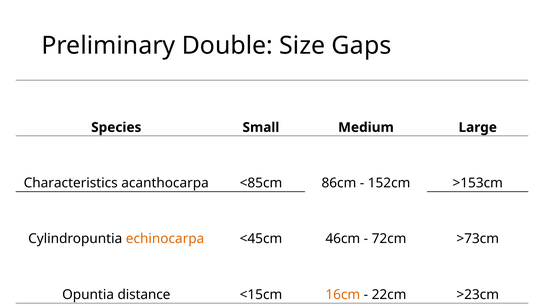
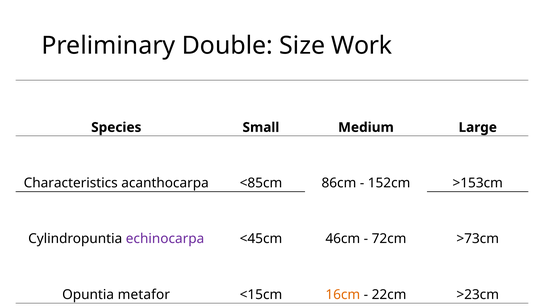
Gaps: Gaps -> Work (362, 46)
echinocarpa colour: orange -> purple (165, 239)
distance: distance -> metafor (144, 295)
